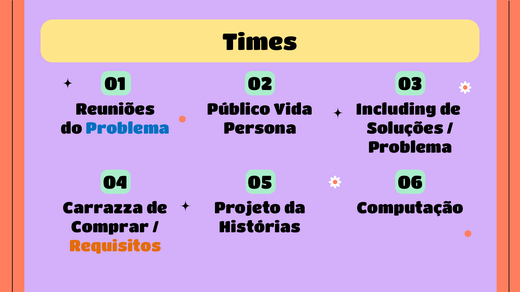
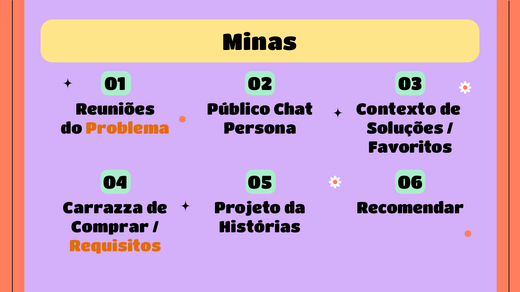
Times: Times -> Minas (260, 43)
Vida: Vida -> Chat (293, 110)
Including: Including -> Contexto (396, 110)
Problema colour: blue -> orange (128, 129)
Problema: Problema -> Favoritos (410, 148)
Computação: Computação -> Recomendar (410, 209)
